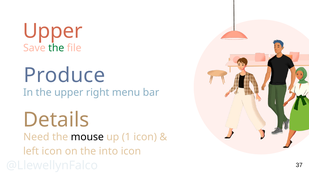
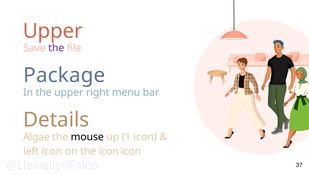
the colour: green -> purple (56, 48)
Produce: Produce -> Package (64, 75)
Need: Need -> Algae (36, 137)
the into: into -> icon (109, 151)
